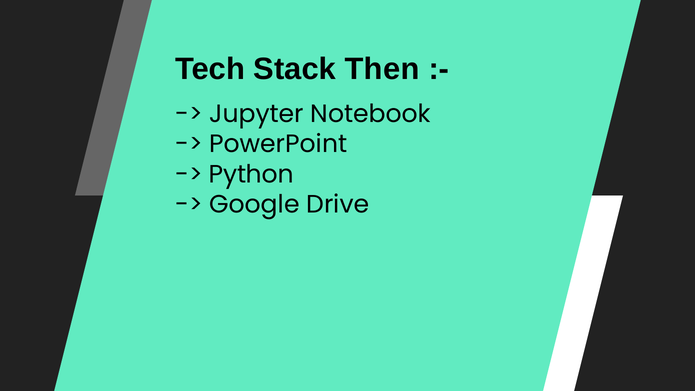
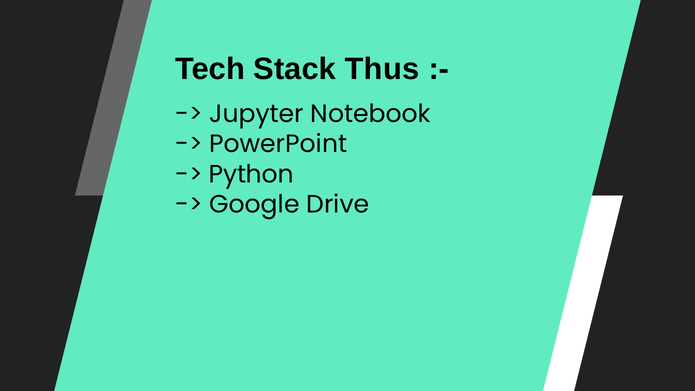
Then: Then -> Thus (382, 69)
